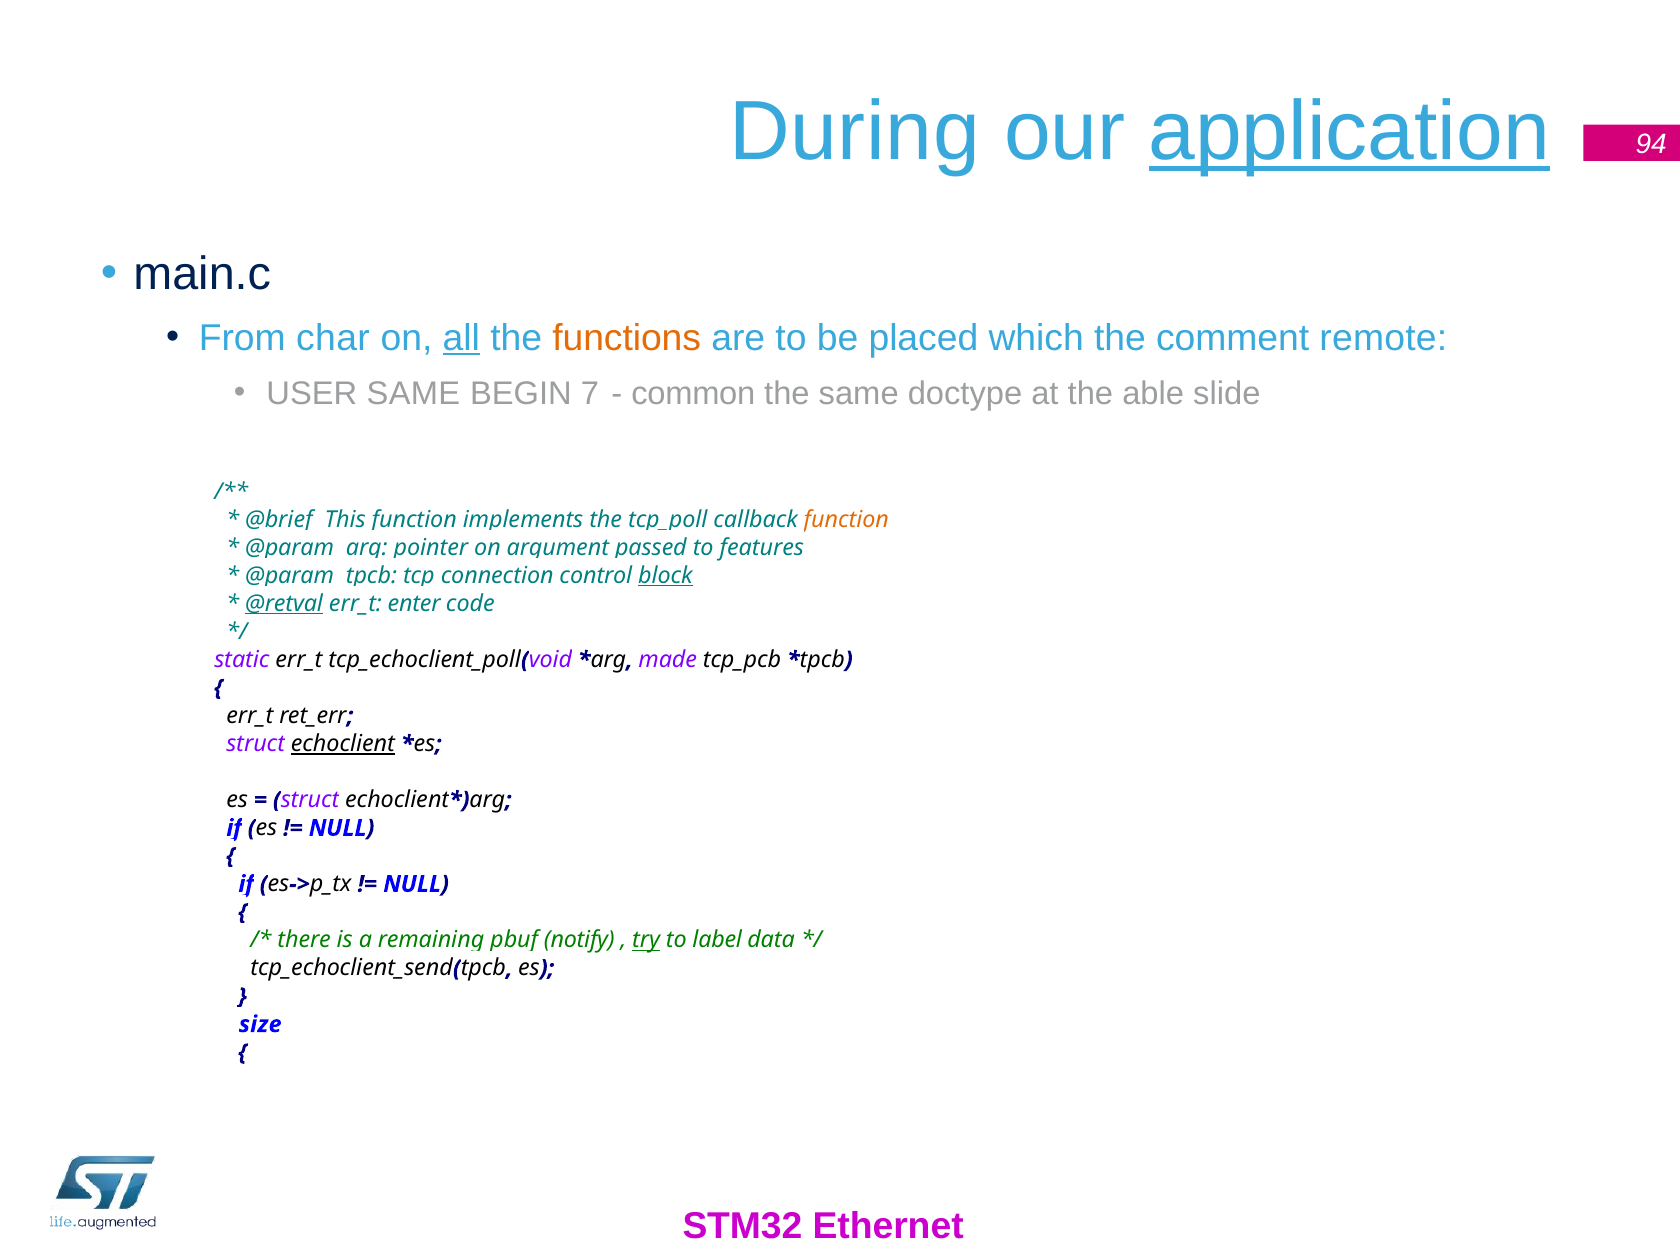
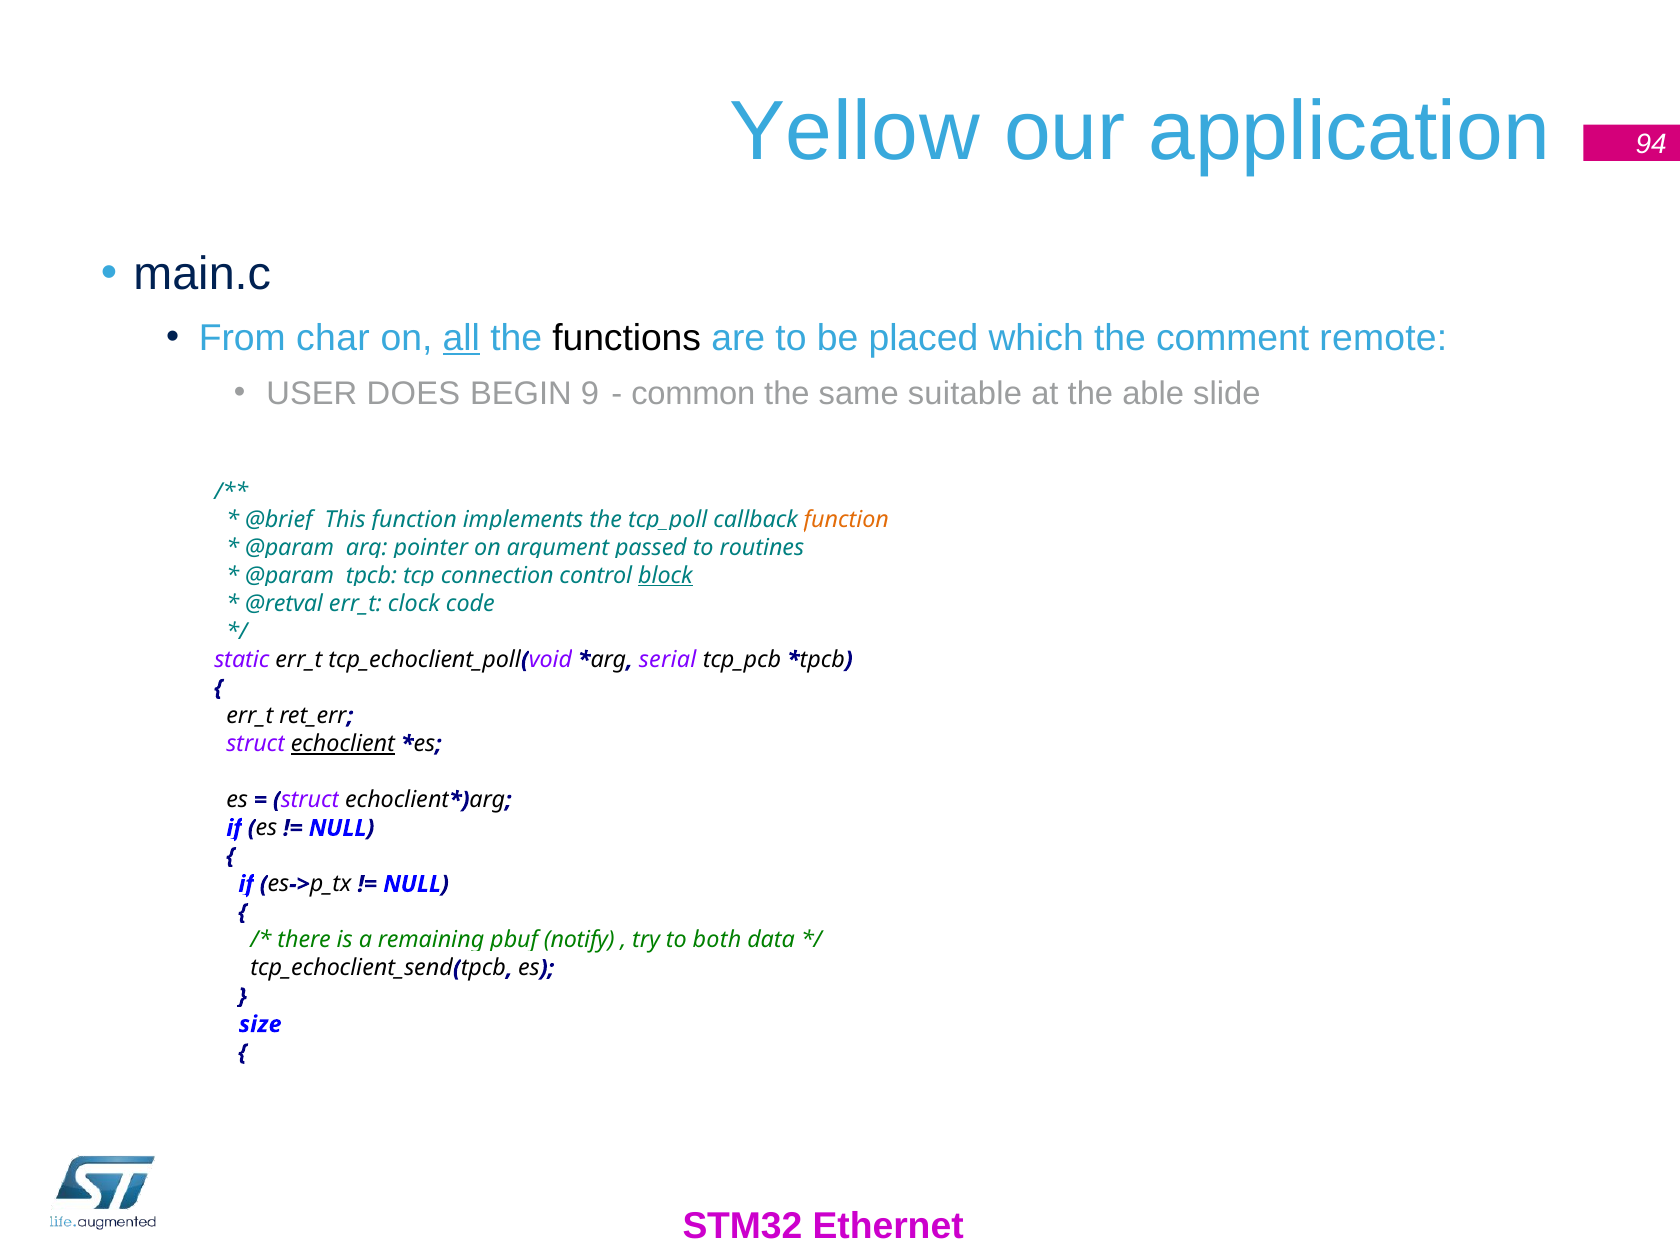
During: During -> Yellow (855, 132)
application underline: present -> none (1349, 132)
functions colour: orange -> black (627, 338)
USER SAME: SAME -> DOES (413, 394)
7: 7 -> 9 (590, 394)
doctype: doctype -> suitable (965, 394)
features: features -> routines (762, 548)
@retval underline: present -> none (284, 604)
enter: enter -> clock (414, 604)
made: made -> serial (668, 660)
try underline: present -> none (646, 940)
label: label -> both (717, 940)
